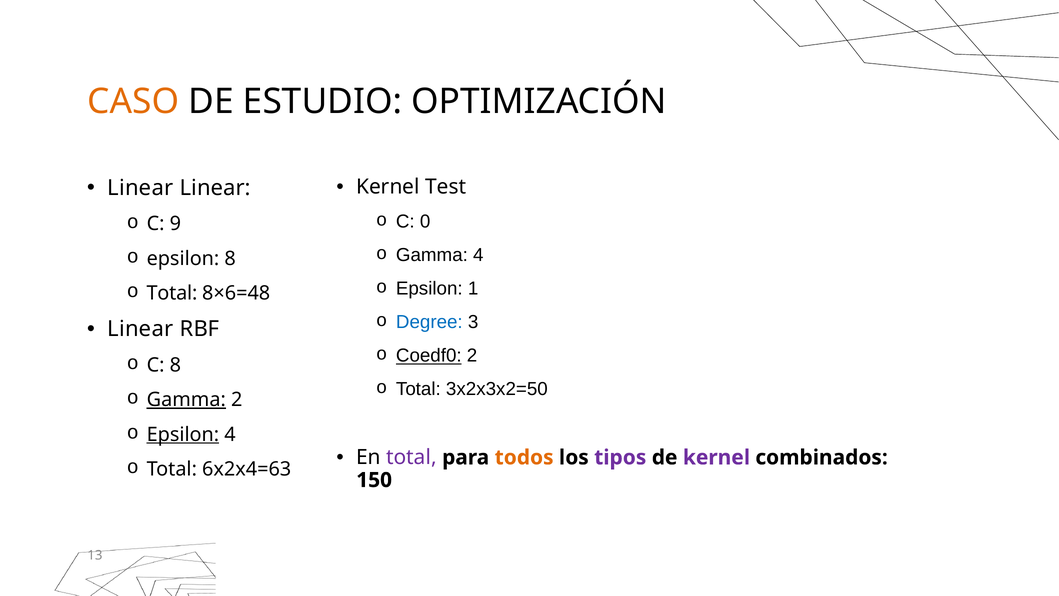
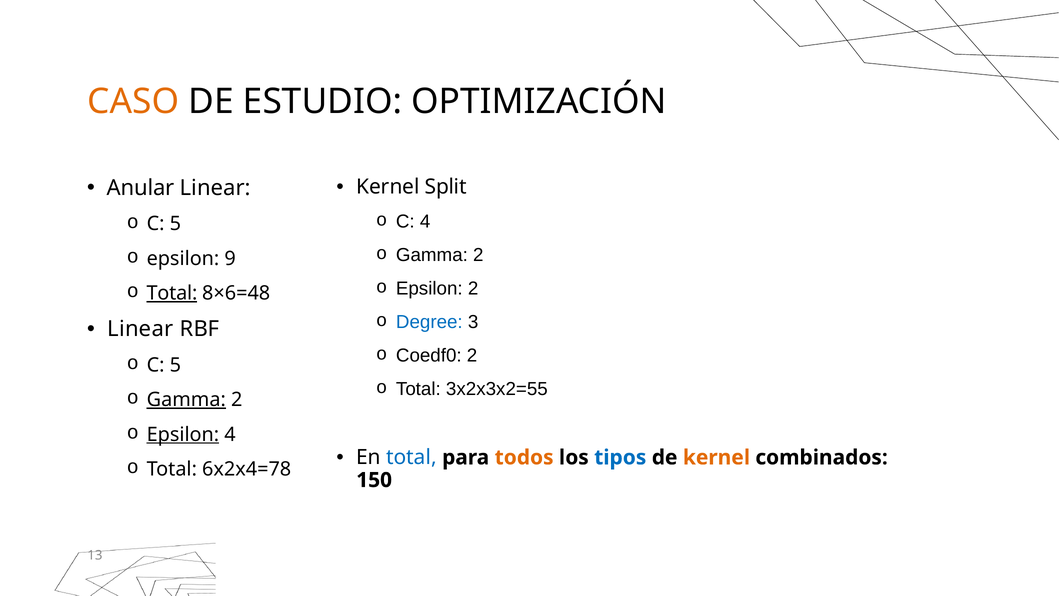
Test: Test -> Split (446, 187)
Linear: Linear -> Anular (141, 188)
C 0: 0 -> 4 (425, 222)
9: 9 -> 5 (175, 224)
4: 4 -> 2 (478, 255)
epsilon 8: 8 -> 9 (230, 258)
Epsilon 1: 1 -> 2 (473, 289)
Total underline: none -> present (172, 293)
Coedf0 underline: present -> none (429, 356)
8: 8 -> 5 (175, 365)
3x2x3x2=50: 3x2x3x2=50 -> 3x2x3x2=55 (497, 389)
total colour: purple -> blue (411, 457)
tipos colour: purple -> blue (620, 457)
kernel colour: purple -> orange (716, 457)
6x2x4=63: 6x2x4=63 -> 6x2x4=78 (247, 469)
